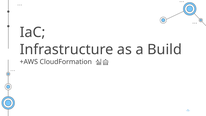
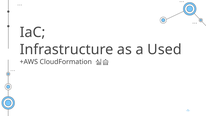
Build: Build -> Used (165, 50)
